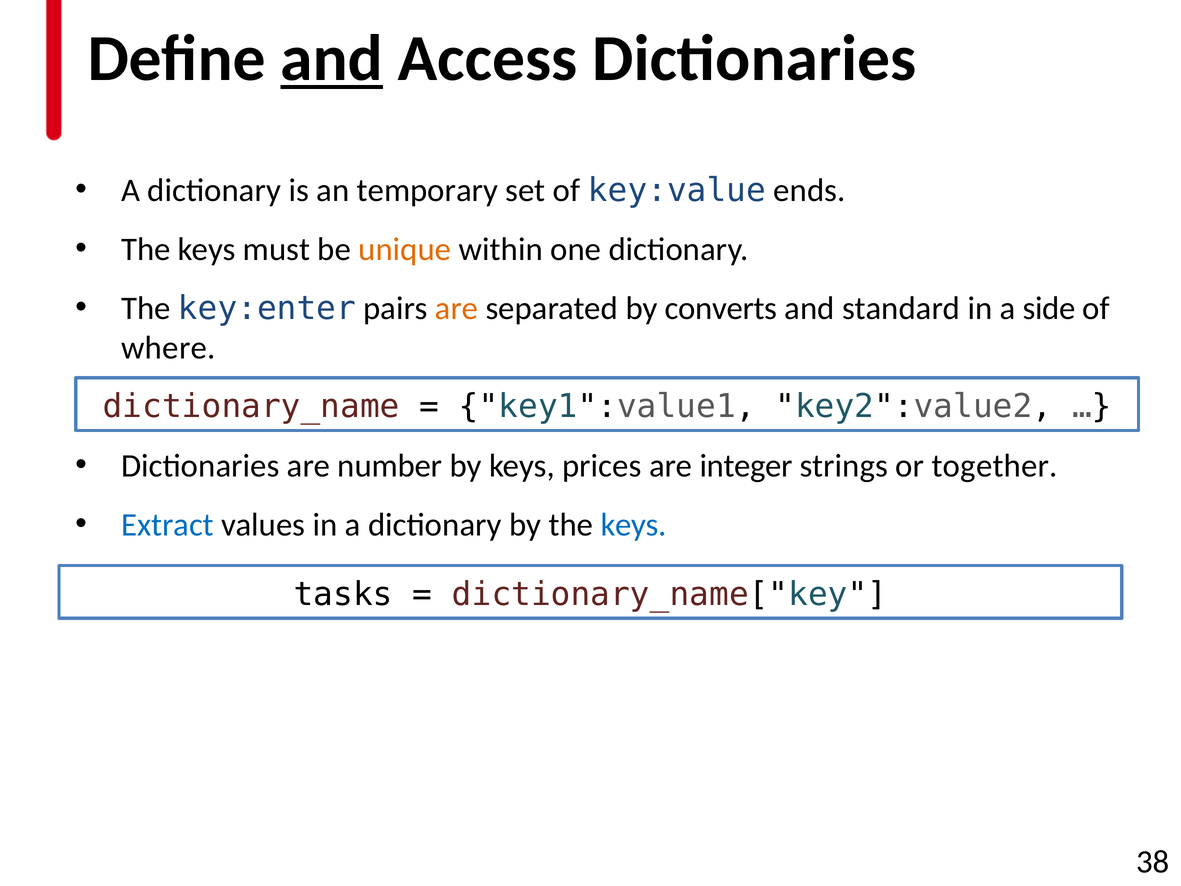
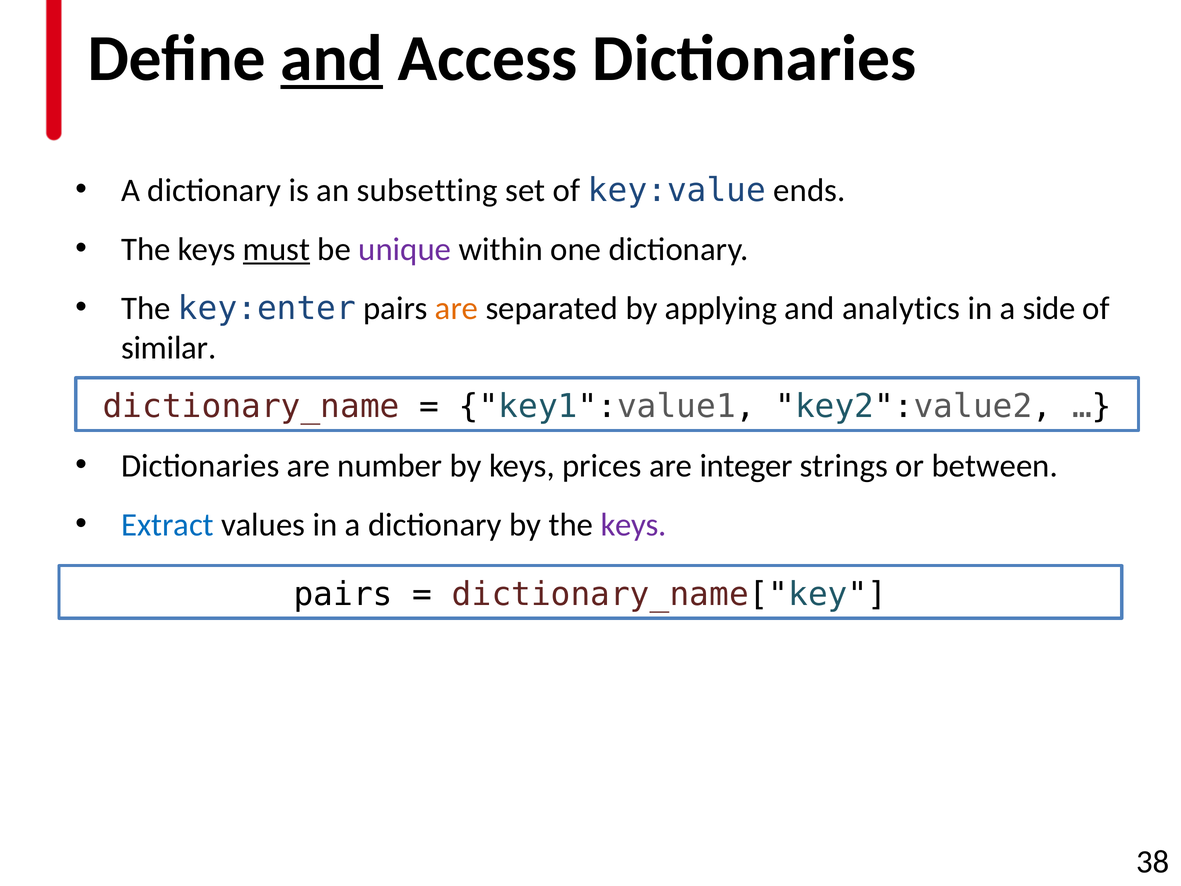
temporary: temporary -> subsetting (427, 190)
must underline: none -> present (276, 249)
unique colour: orange -> purple (405, 249)
converts: converts -> applying (721, 308)
standard: standard -> analytics (901, 308)
where: where -> similar (169, 348)
together: together -> between (995, 466)
keys colour: blue -> purple (634, 525)
tasks: tasks -> pairs (343, 594)
